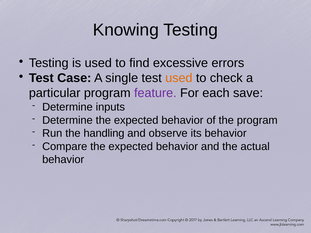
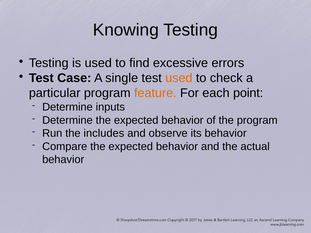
feature colour: purple -> orange (155, 93)
save: save -> point (248, 93)
handling: handling -> includes (104, 133)
